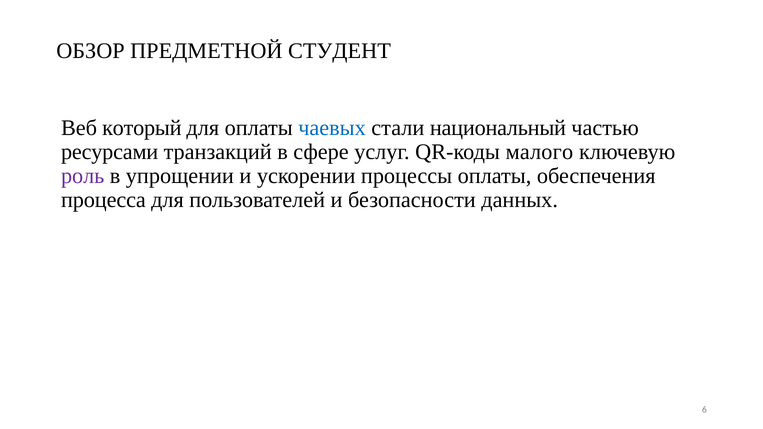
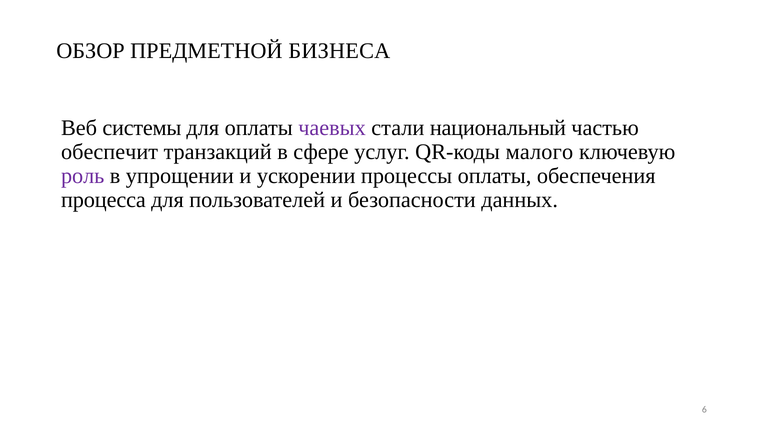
СТУДЕНТ: СТУДЕНТ -> БИЗНЕСА (339, 51)
который: который -> системы (142, 128)
чаевых colour: blue -> purple (332, 128)
ресурсами: ресурсами -> обеспечит (110, 152)
